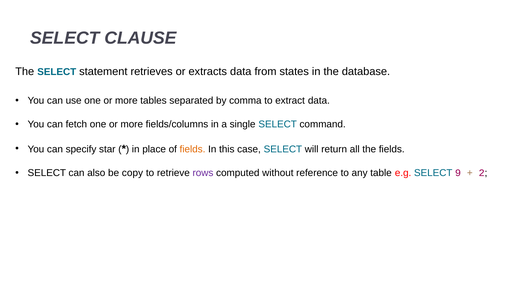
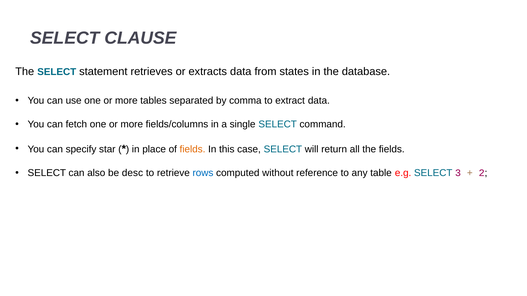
copy: copy -> desc (132, 173)
rows colour: purple -> blue (203, 173)
9: 9 -> 3 (458, 173)
